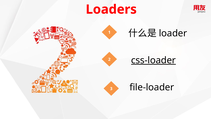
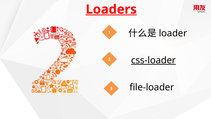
Loaders underline: none -> present (111, 9)
